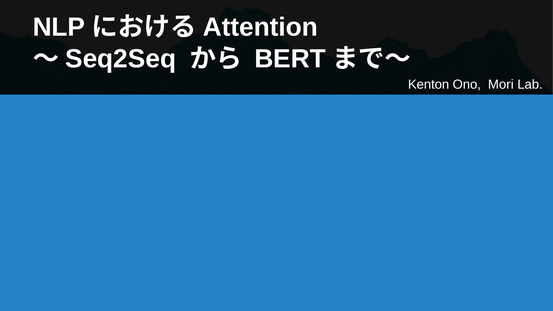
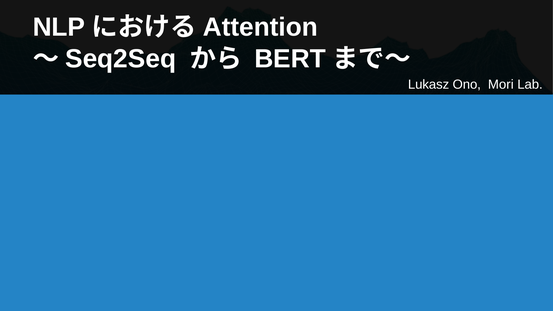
Kenton: Kenton -> Lukasz (429, 84)
